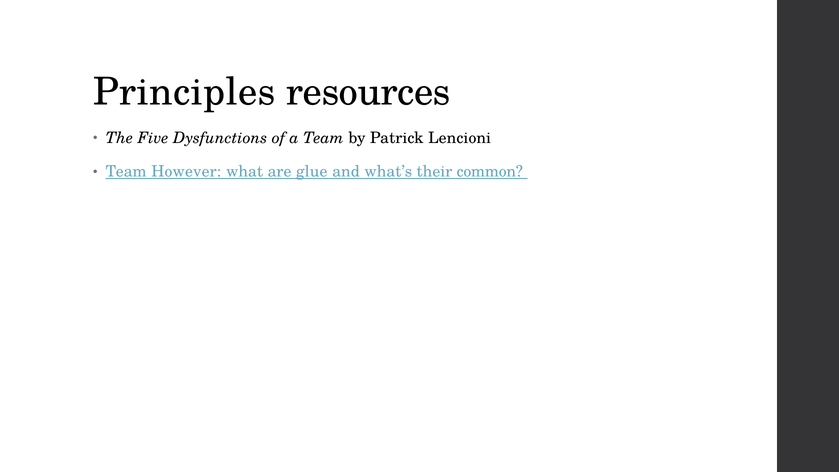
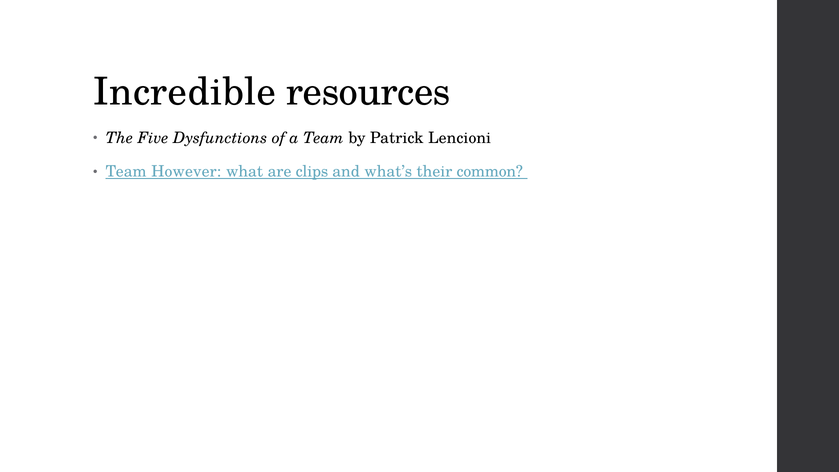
Principles: Principles -> Incredible (185, 92)
glue: glue -> clips (312, 171)
